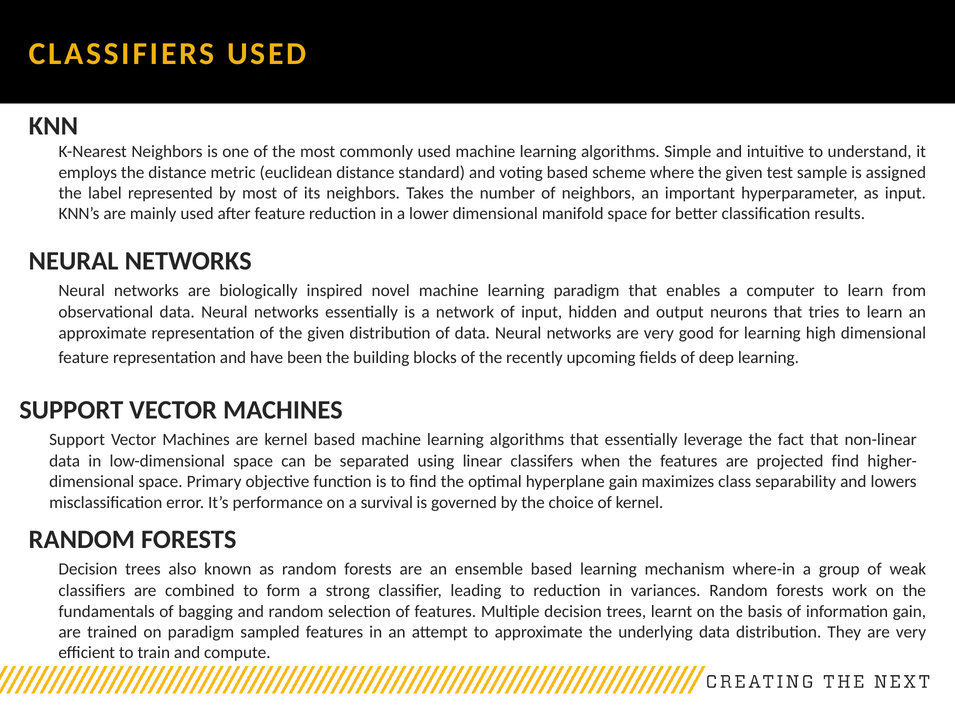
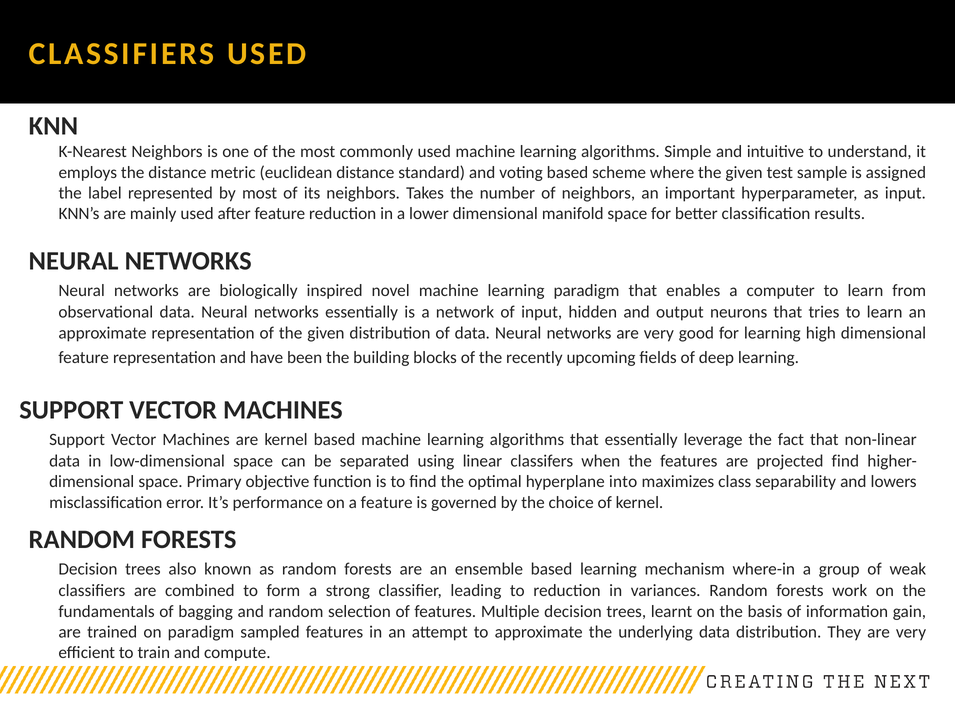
hyperplane gain: gain -> into (623, 482)
a survival: survival -> feature (387, 503)
